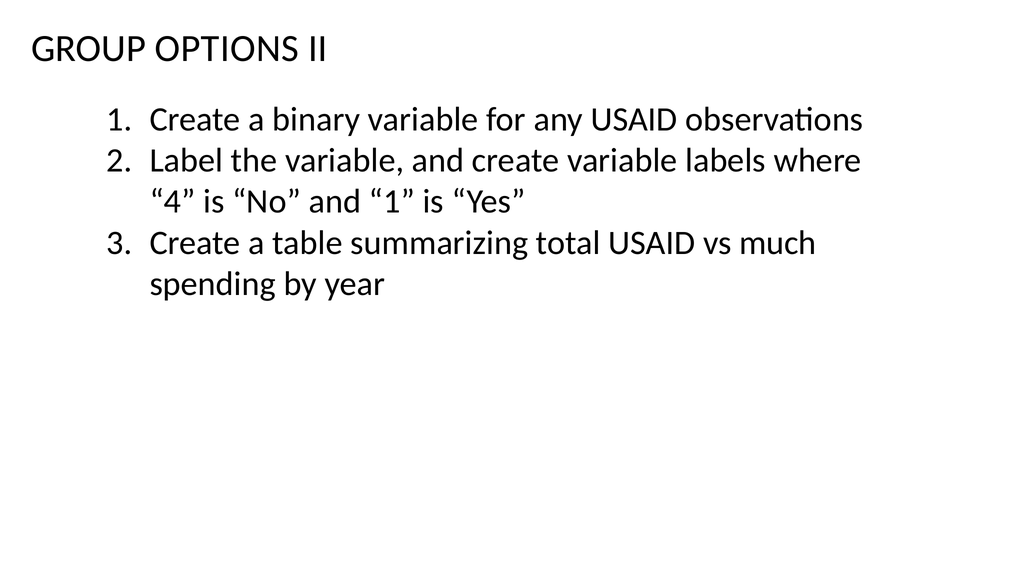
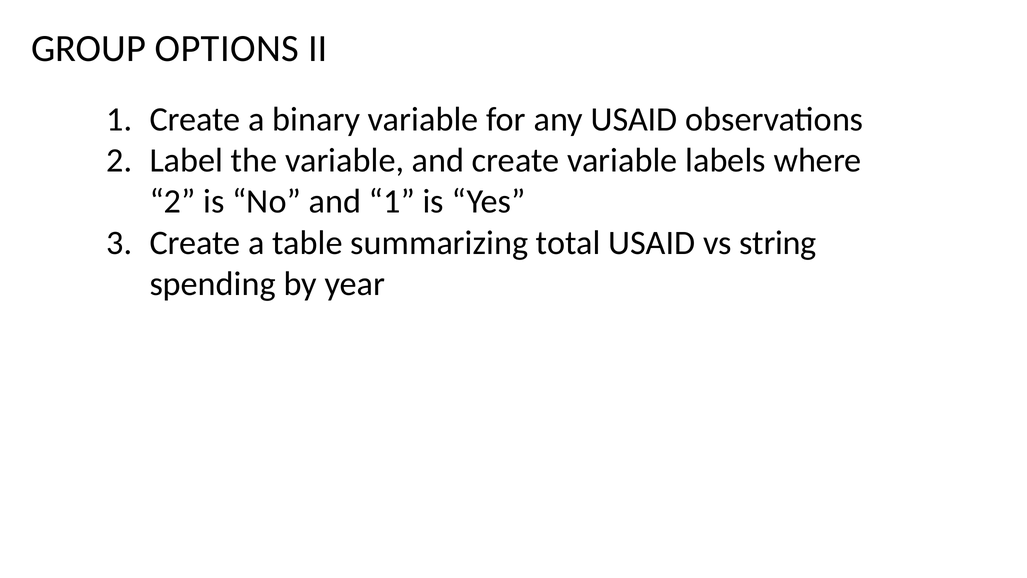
4: 4 -> 2 (173, 202)
much: much -> string (778, 243)
